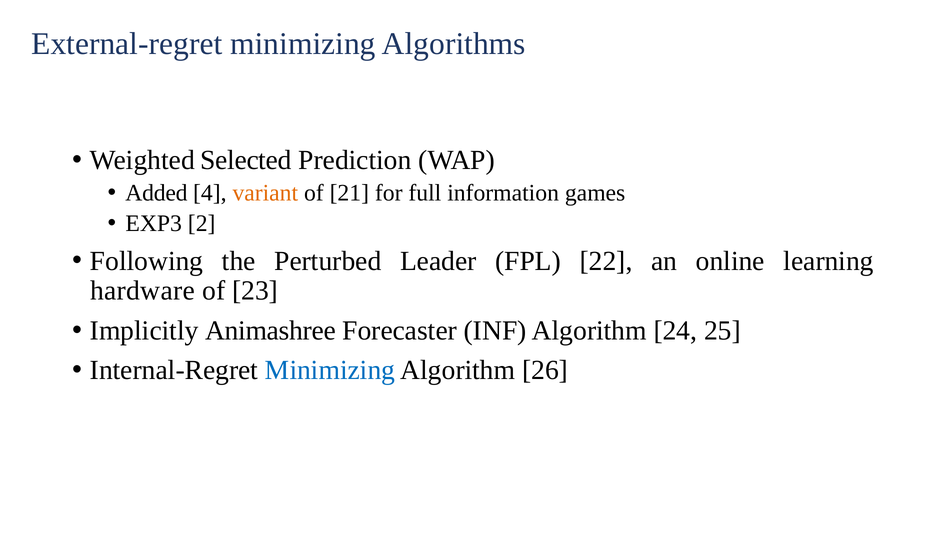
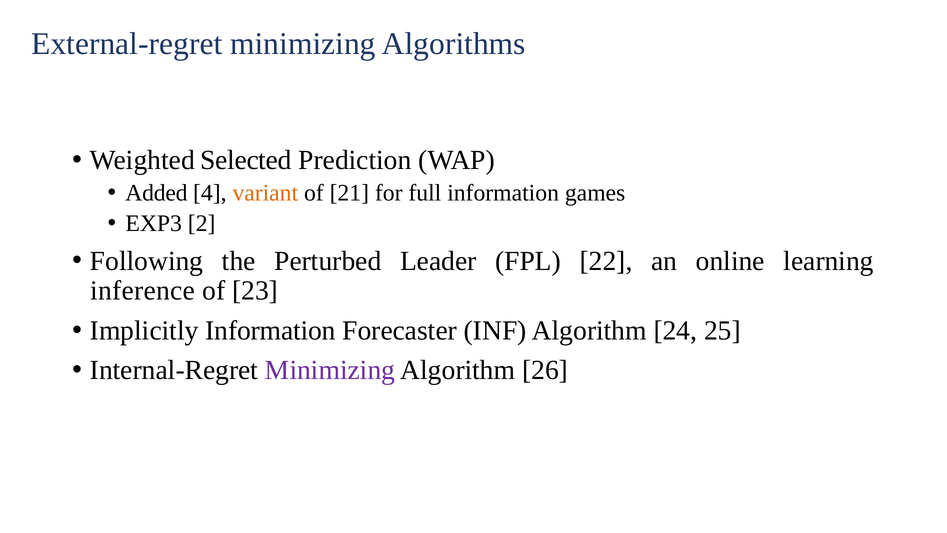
hardware: hardware -> inference (143, 291)
Implicitly Animashree: Animashree -> Information (270, 330)
Minimizing colour: blue -> purple (330, 370)
